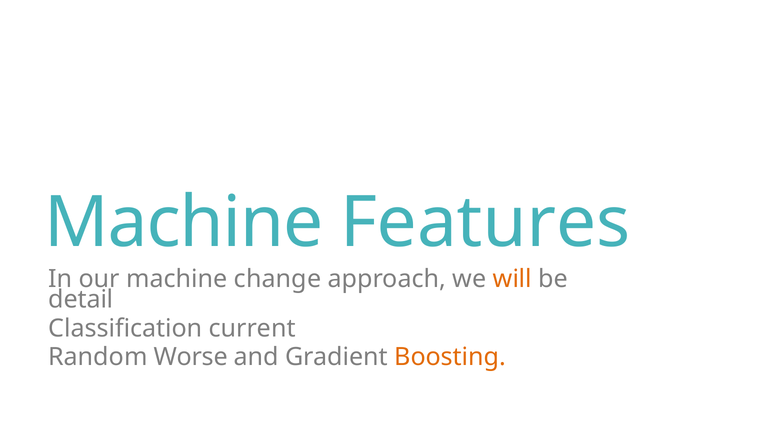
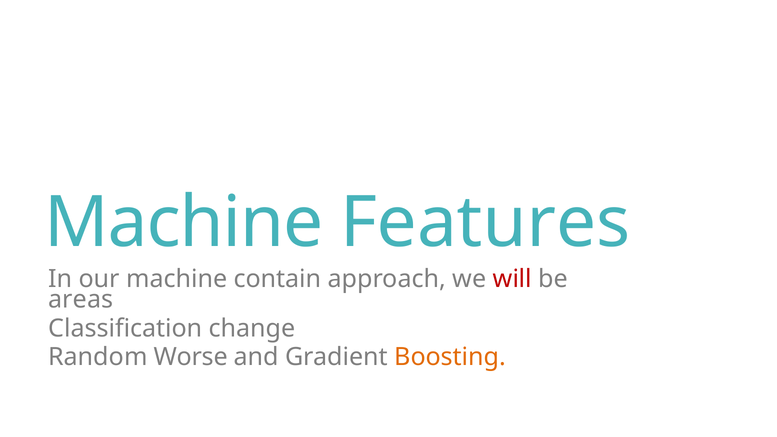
change: change -> contain (278, 279)
will colour: orange -> red (512, 279)
detail: detail -> areas (81, 299)
current: current -> change (252, 328)
